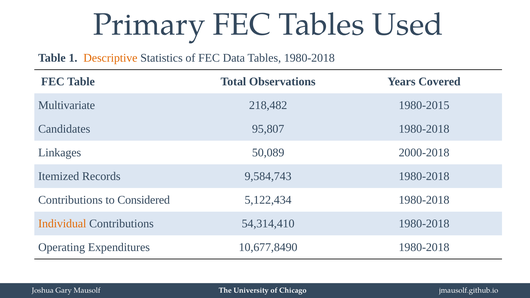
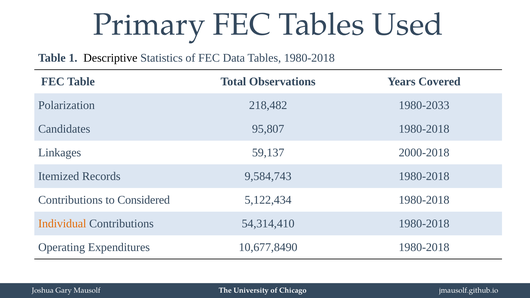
Descriptive colour: orange -> black (110, 58)
Multivariate: Multivariate -> Polarization (67, 105)
1980-2015: 1980-2015 -> 1980-2033 (424, 105)
50,089: 50,089 -> 59,137 (268, 153)
